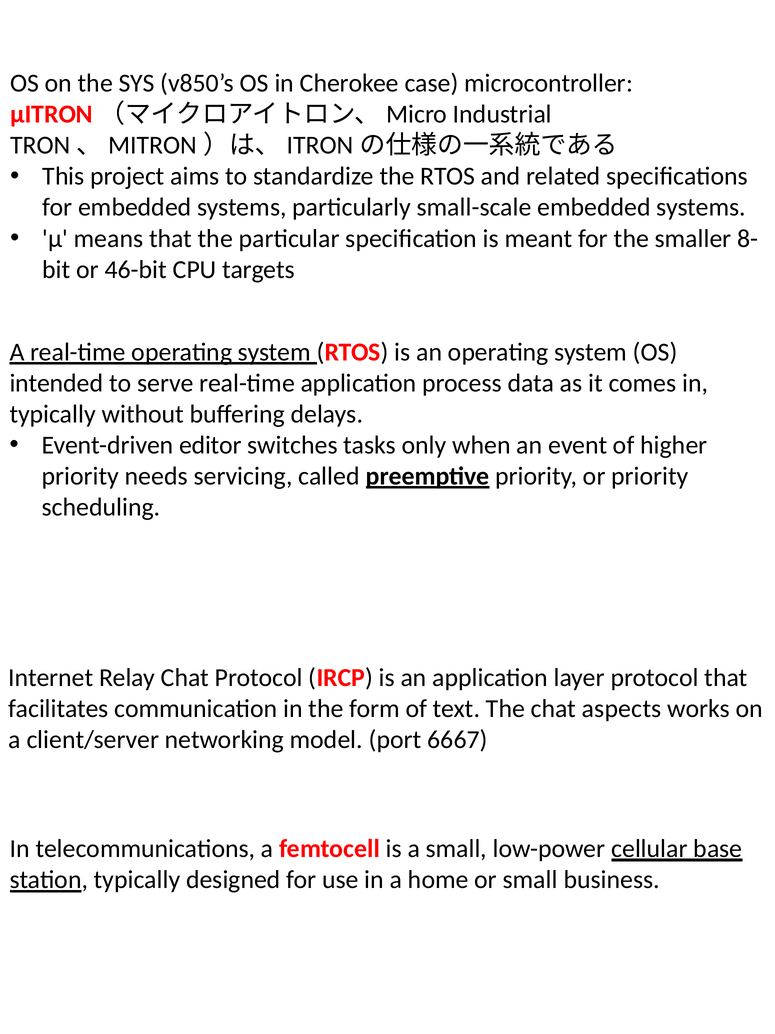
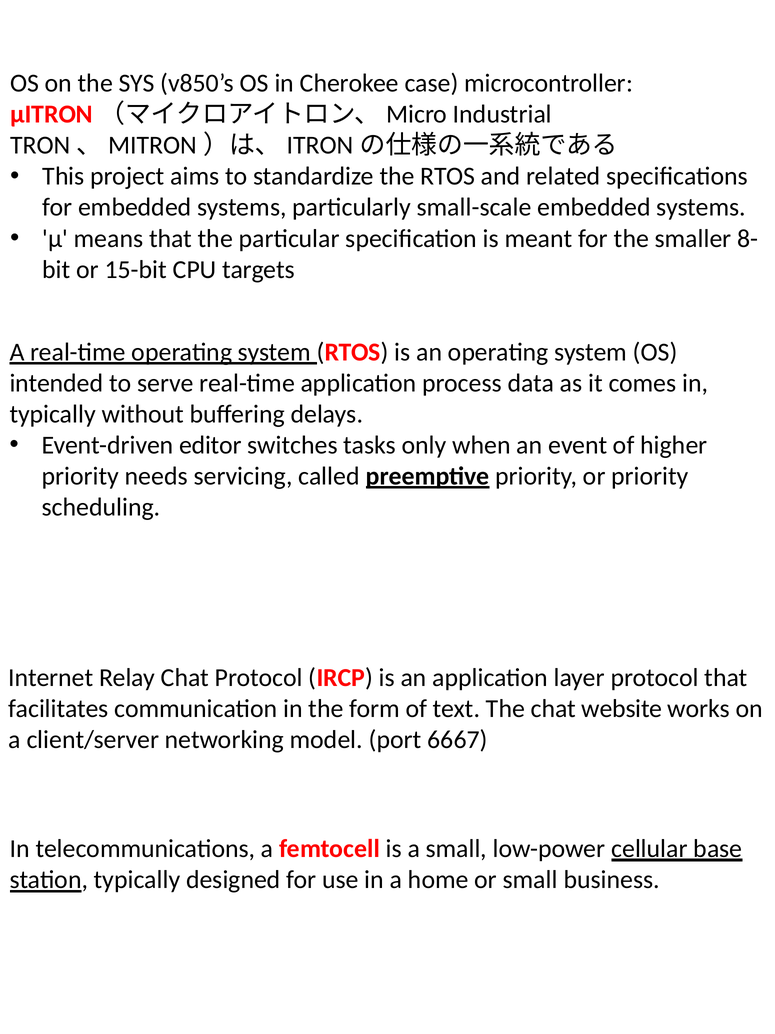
46-bit: 46-bit -> 15-bit (136, 269)
aspects: aspects -> website (622, 708)
